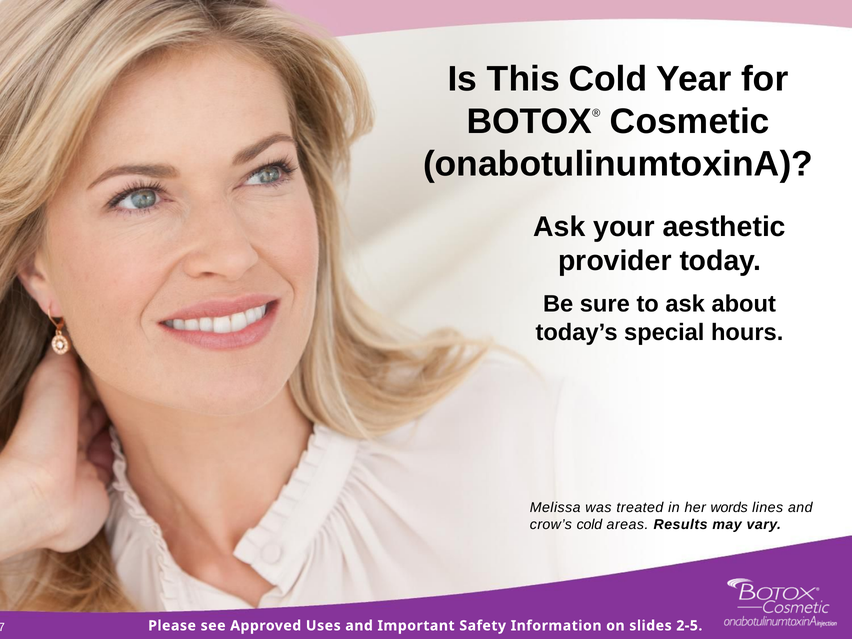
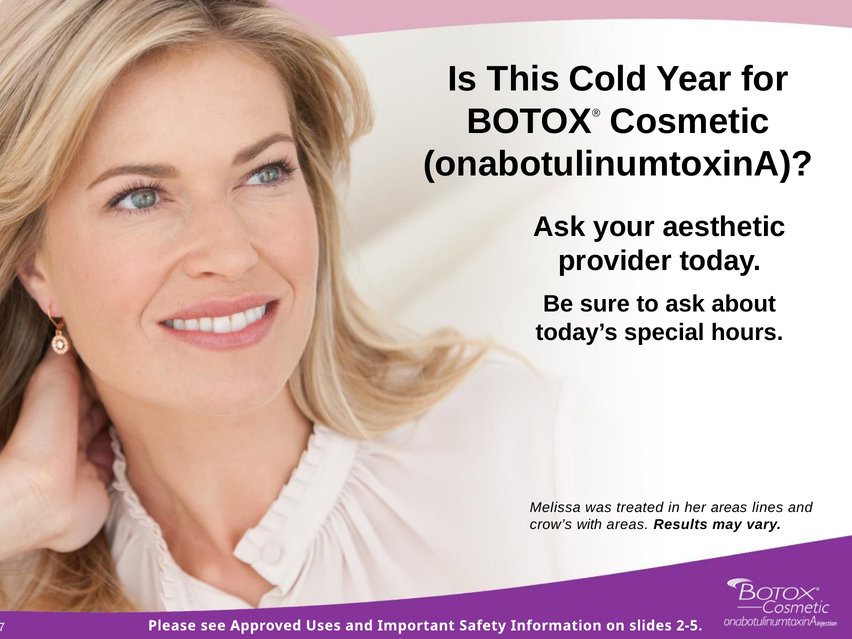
her words: words -> areas (729, 508)
crow’s cold: cold -> with (589, 525)
